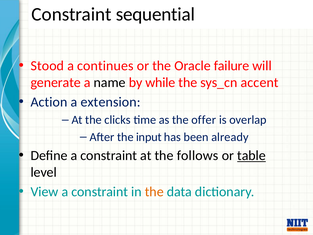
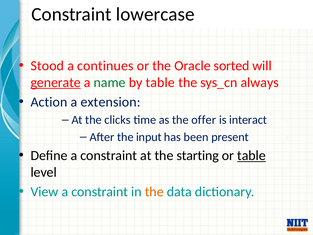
sequential: sequential -> lowercase (155, 14)
failure: failure -> sorted (232, 66)
generate underline: none -> present (56, 82)
name colour: black -> green (110, 82)
by while: while -> table (160, 82)
accent: accent -> always (260, 82)
overlap: overlap -> interact (248, 120)
already: already -> present (230, 137)
follows: follows -> starting (198, 155)
